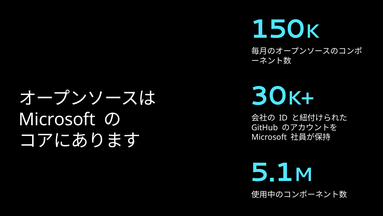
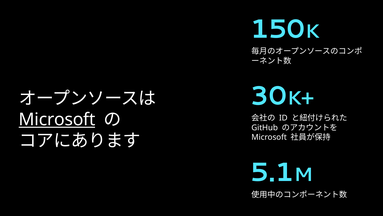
Microsoft underline: none -> present (57, 119)
